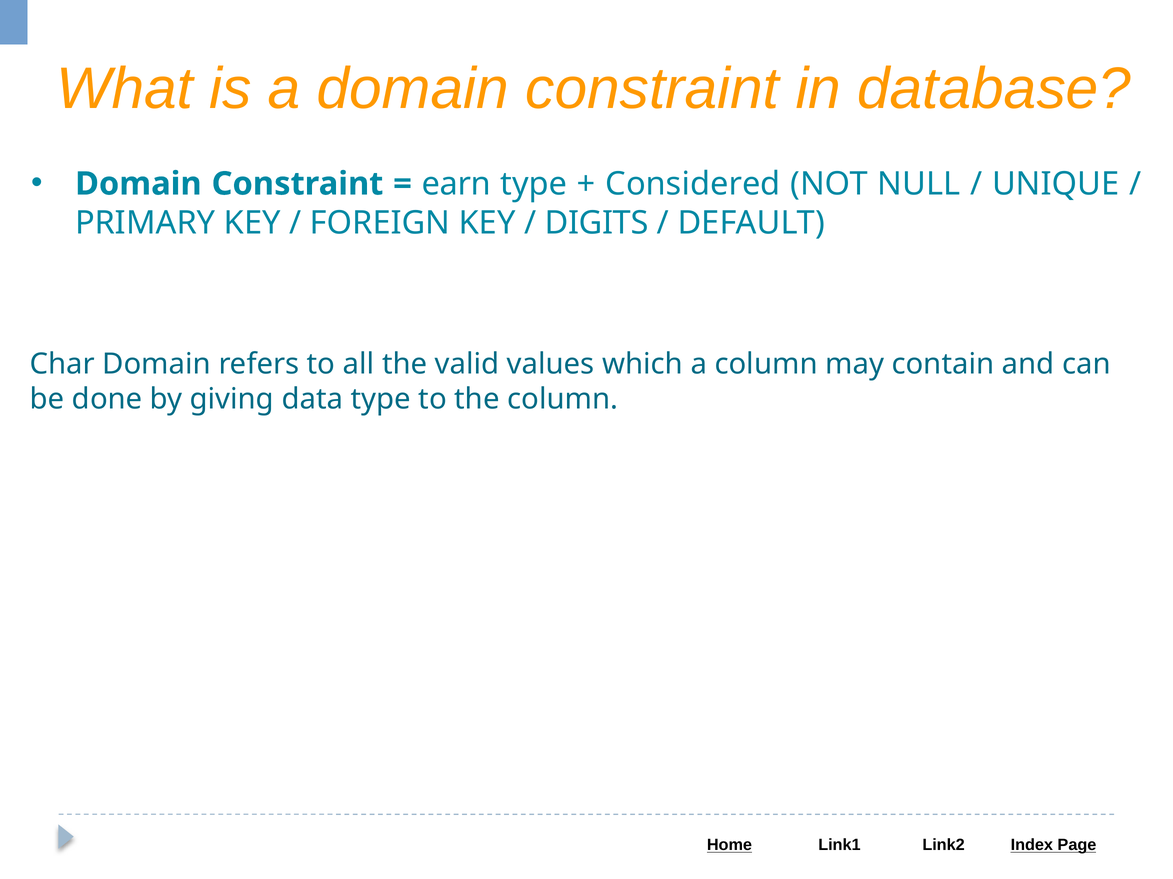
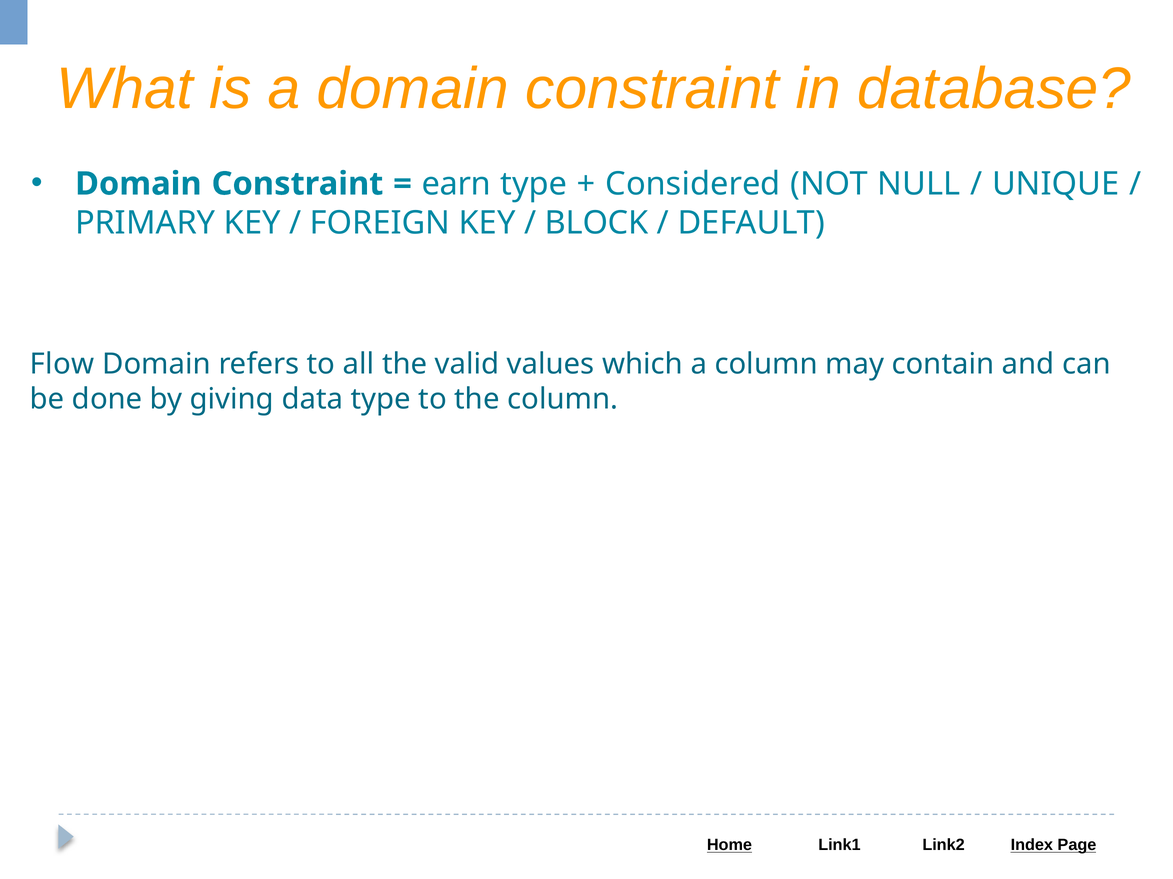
DIGITS: DIGITS -> BLOCK (597, 223)
Char: Char -> Flow (62, 364)
